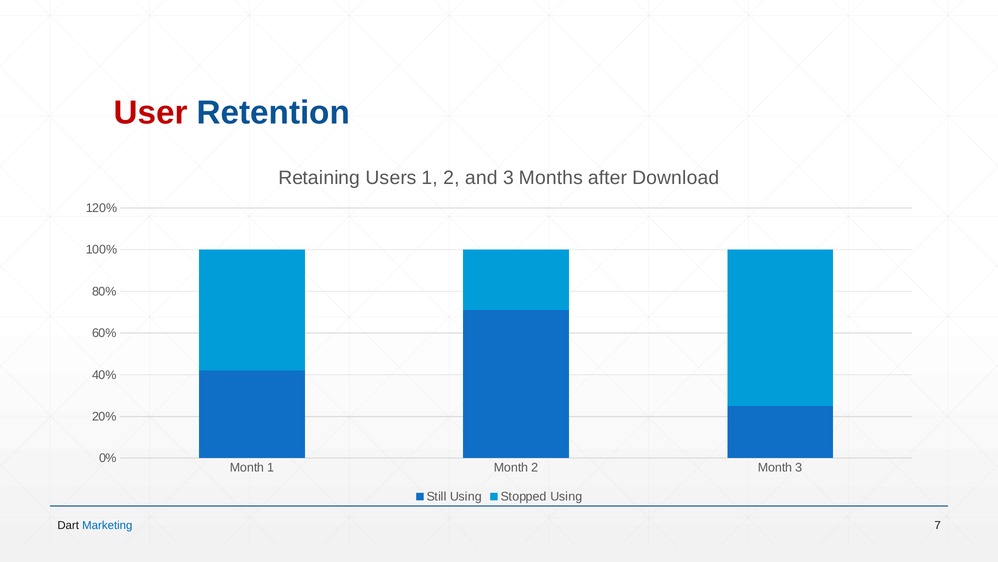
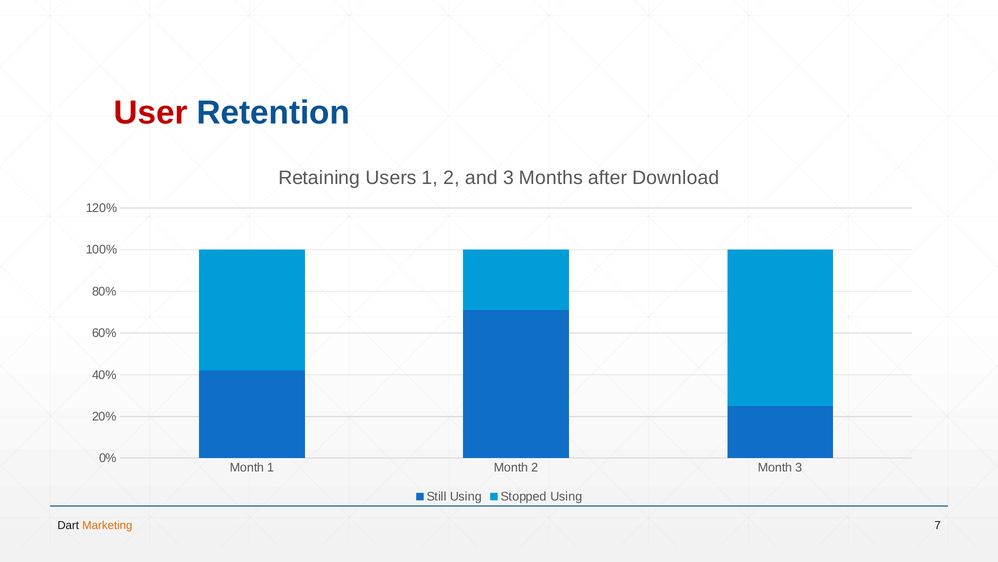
Marketing colour: blue -> orange (107, 525)
